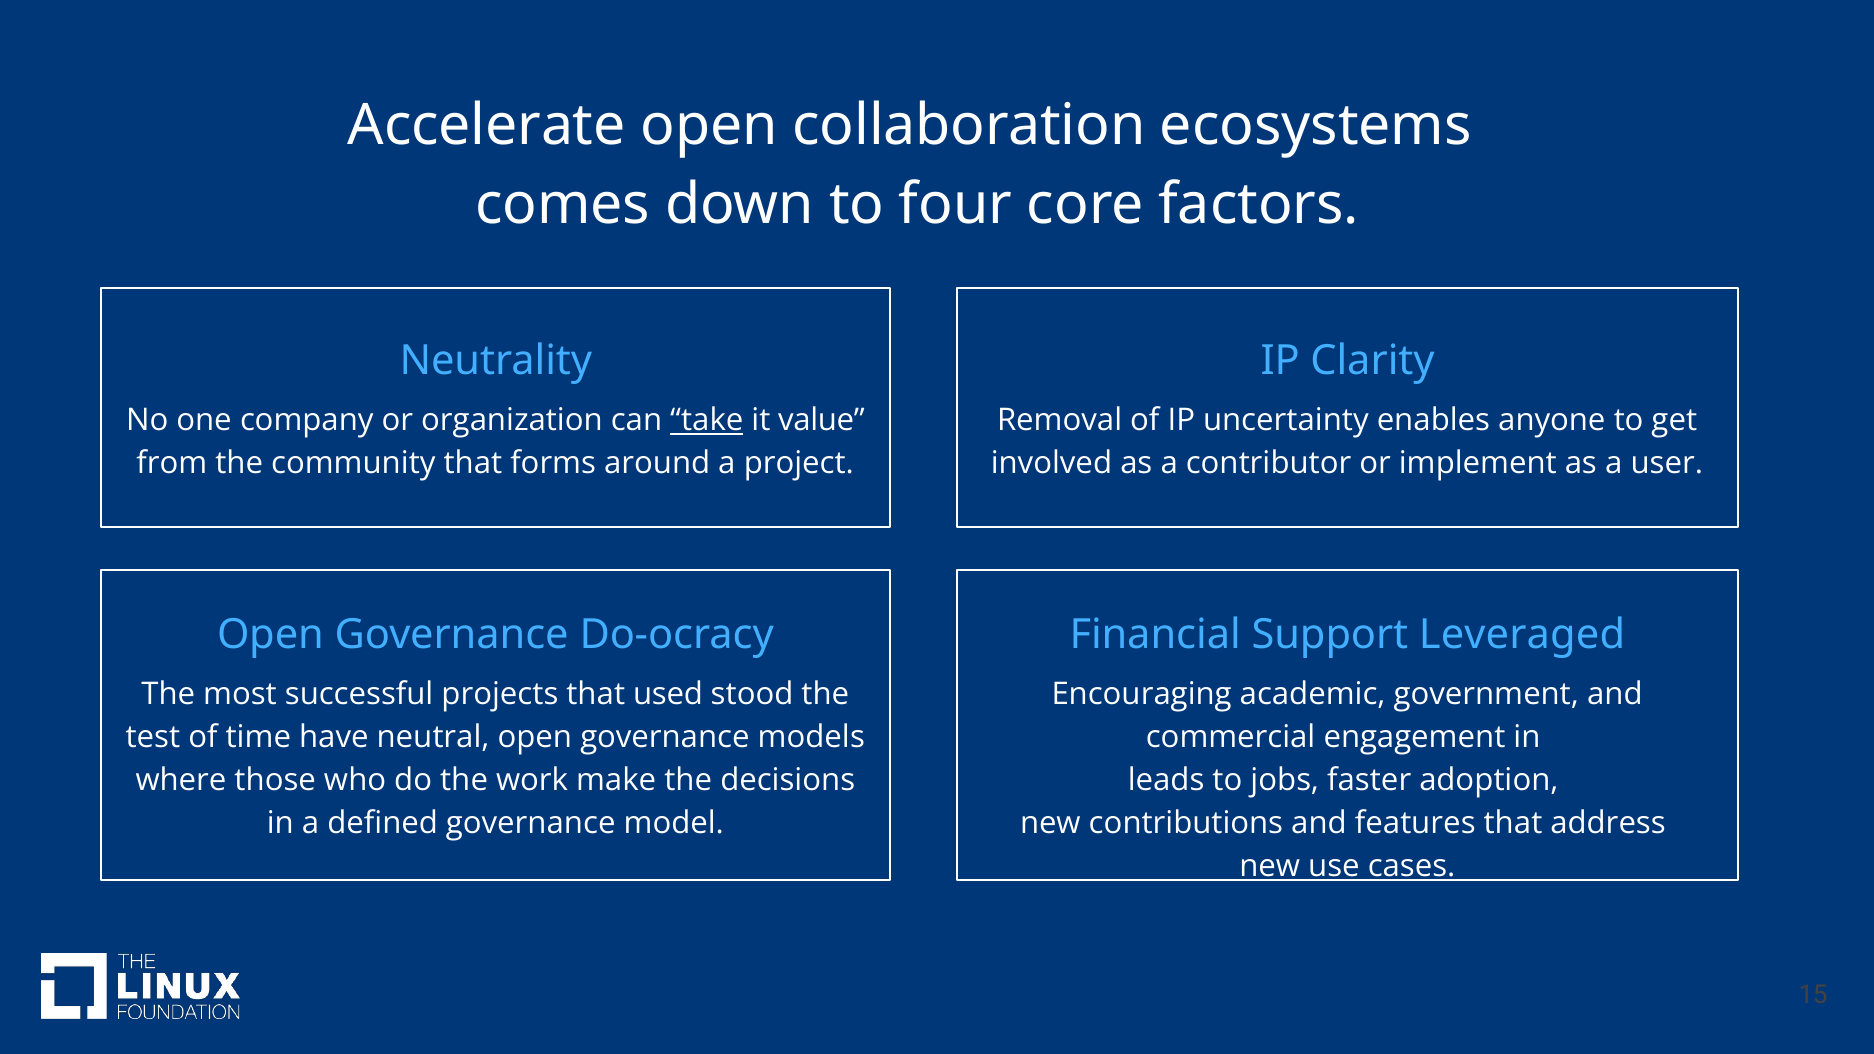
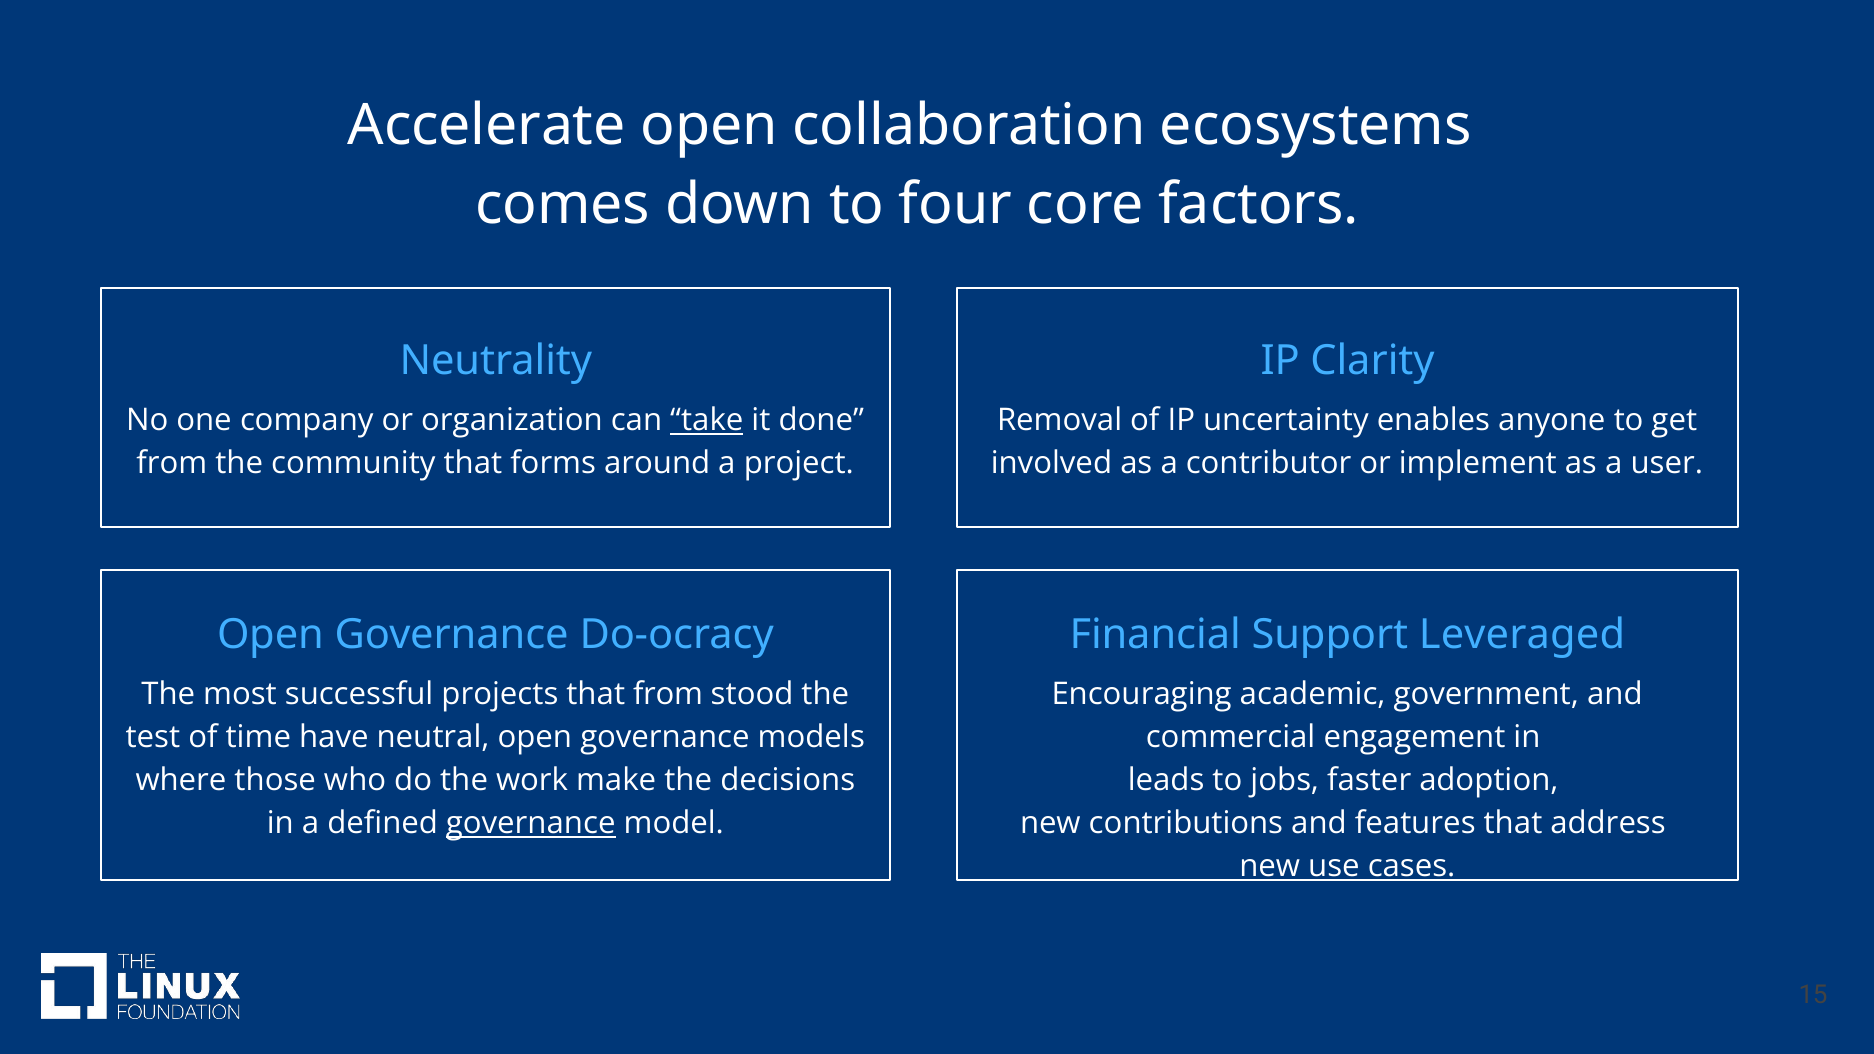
value: value -> done (821, 420)
that used: used -> from (668, 694)
governance underline: none -> present (531, 823)
